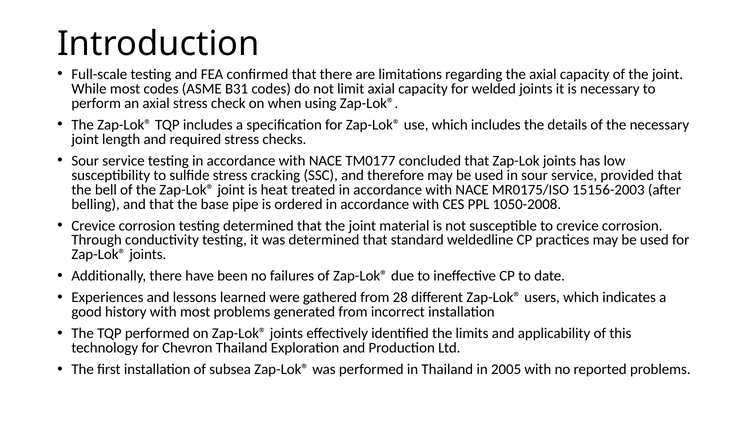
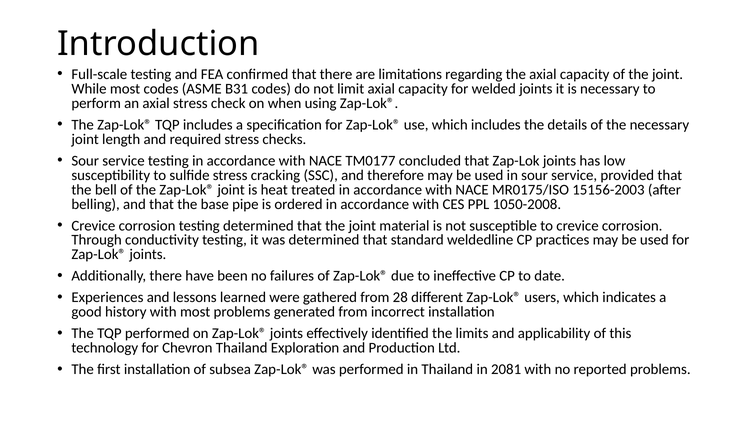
2005: 2005 -> 2081 (506, 369)
